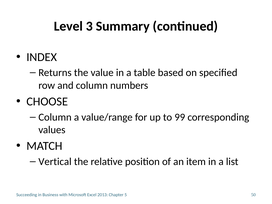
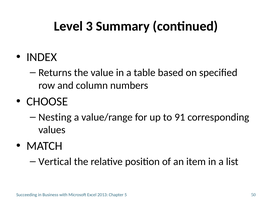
Column: Column -> Nesting (55, 117)
99: 99 -> 91 (180, 117)
